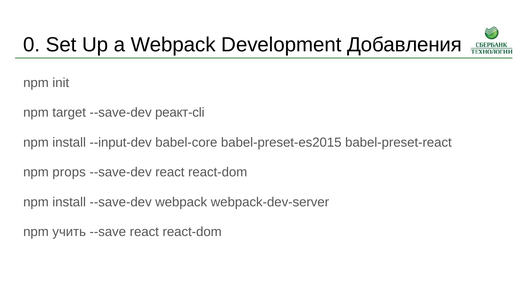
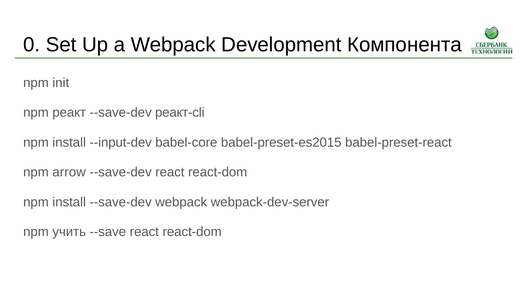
Добавления: Добавления -> Компонента (404, 45)
target: target -> реакт (69, 113)
props: props -> arrow (69, 172)
